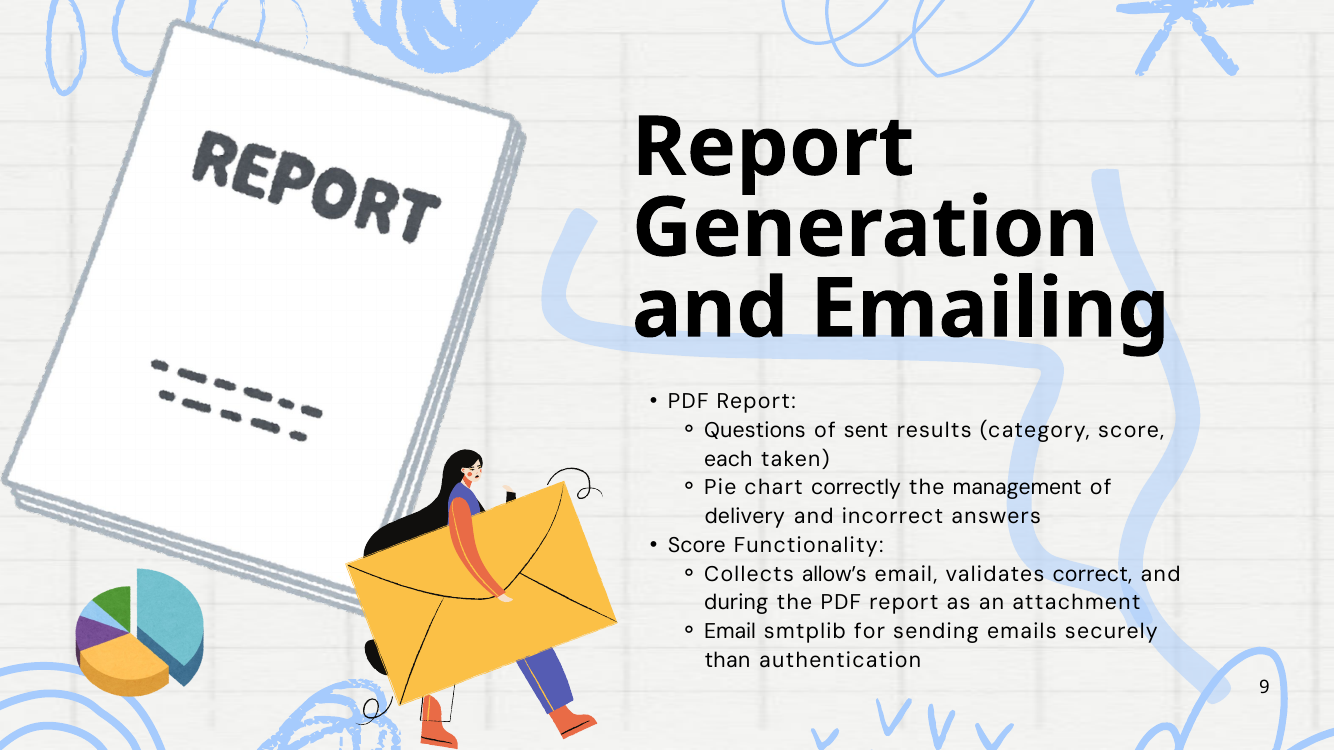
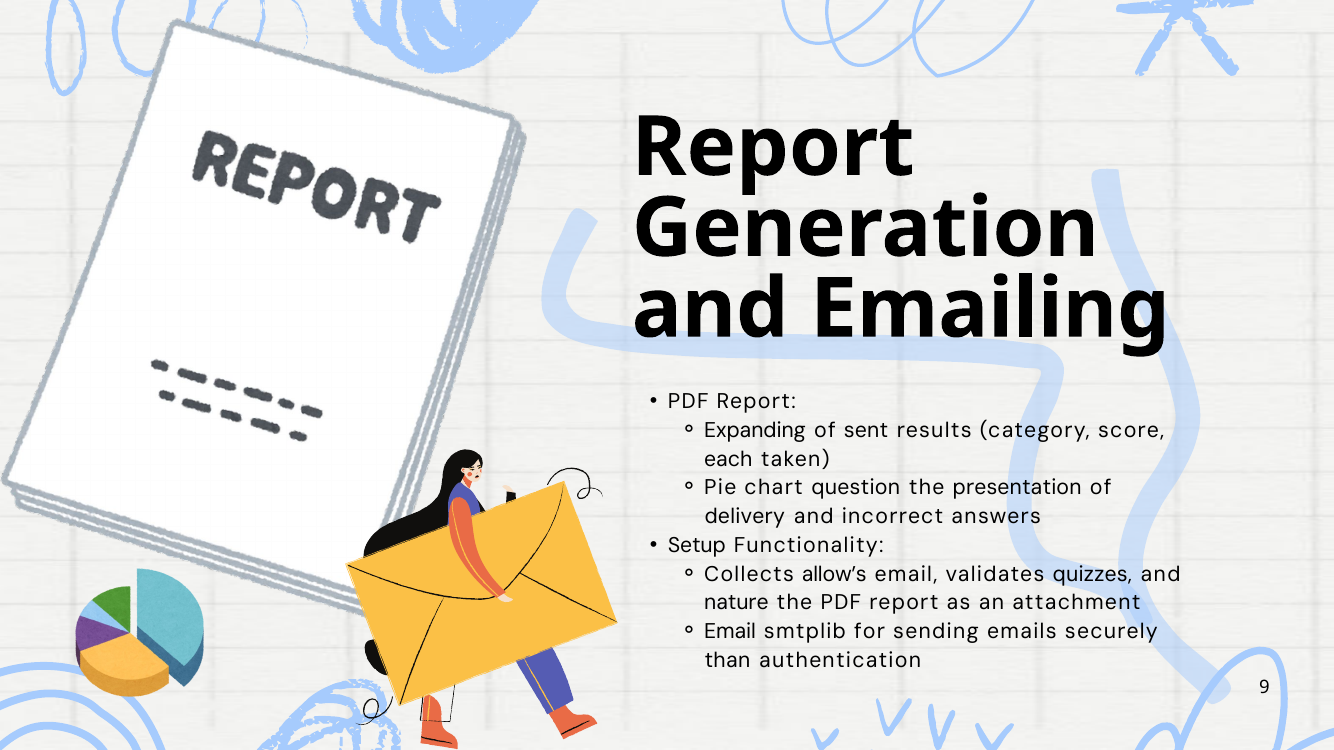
Questions: Questions -> Expanding (755, 431)
correctly: correctly -> question (856, 488)
management: management -> presentation (1017, 488)
Score: Score -> Setup (697, 546)
correct: correct -> quizzes (1092, 574)
during: during -> nature (736, 603)
